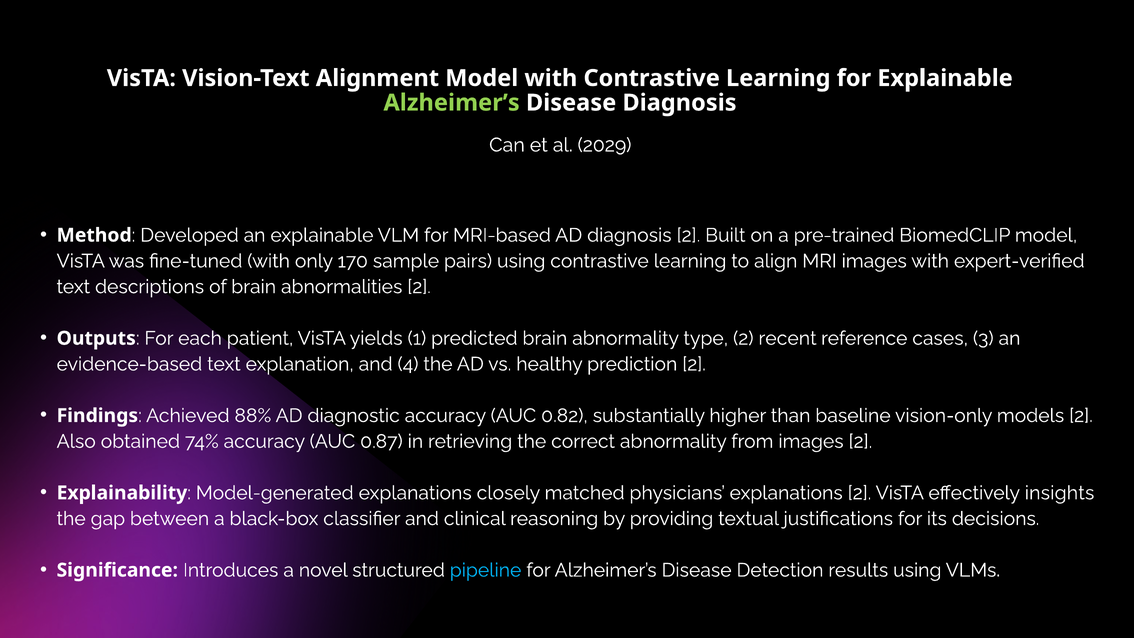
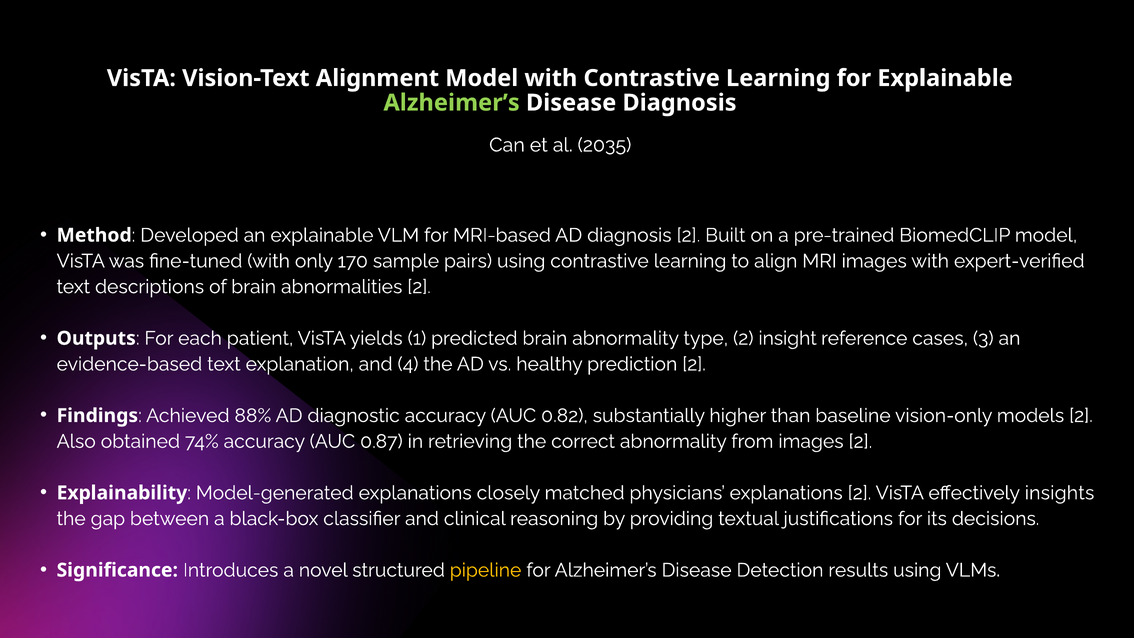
2029: 2029 -> 2035 (604, 145)
recent: recent -> insight (788, 338)
pipeline colour: light blue -> yellow (486, 570)
